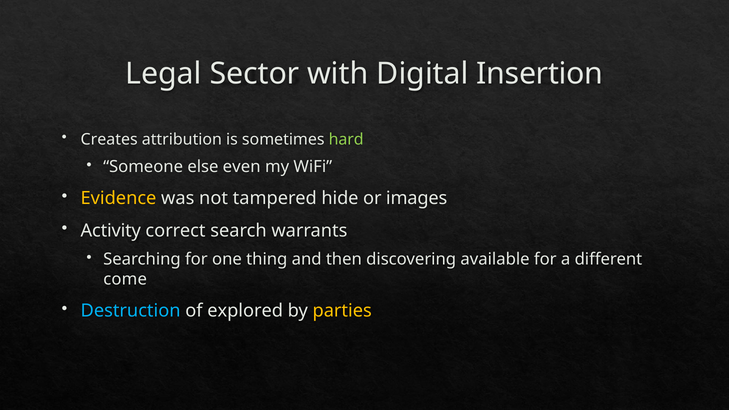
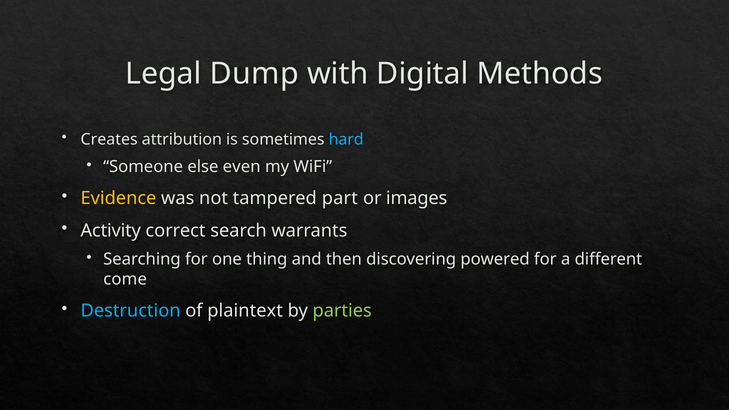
Sector: Sector -> Dump (254, 74)
Insertion: Insertion -> Methods (540, 74)
hard colour: light green -> light blue (346, 139)
hide: hide -> part (340, 198)
available: available -> powered (495, 259)
explored: explored -> plaintext (245, 311)
parties colour: yellow -> light green (342, 311)
